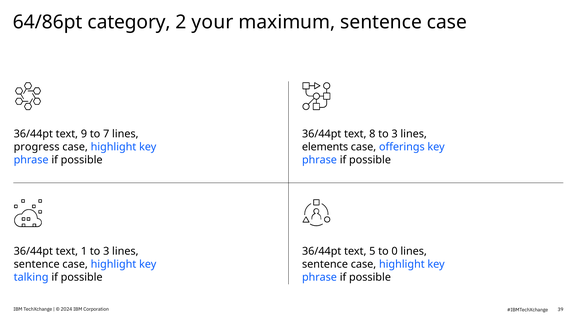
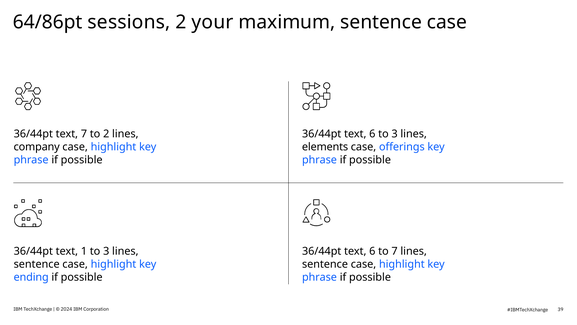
category: category -> sessions (129, 22)
8: 8 -> 6 (372, 134)
text 9: 9 -> 7 (84, 134)
to 7: 7 -> 2 (106, 134)
progress: progress -> company (37, 147)
5: 5 -> 6 (372, 251)
to 0: 0 -> 7 (395, 251)
talking: talking -> ending (31, 277)
